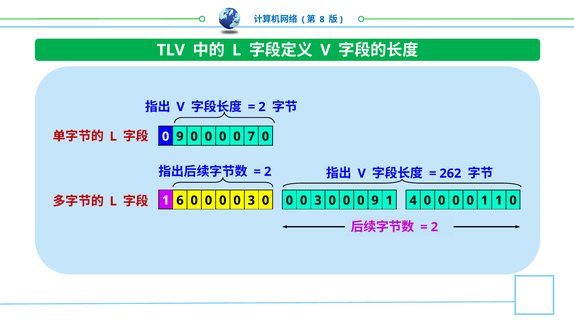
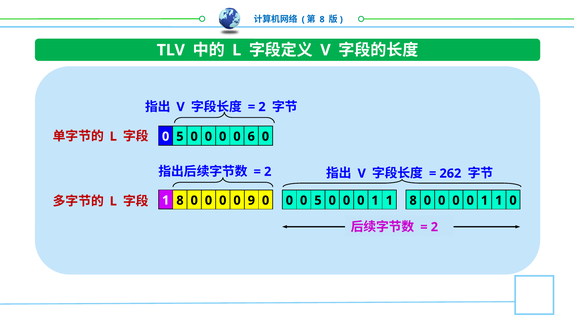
9: 9 -> 5 (180, 136)
7: 7 -> 6 (251, 136)
6: 6 -> 8 (180, 200)
3: 3 -> 9 (251, 200)
3: 3 -> 5 (318, 200)
9: 9 -> 1 (375, 200)
4: 4 -> 8 (413, 200)
